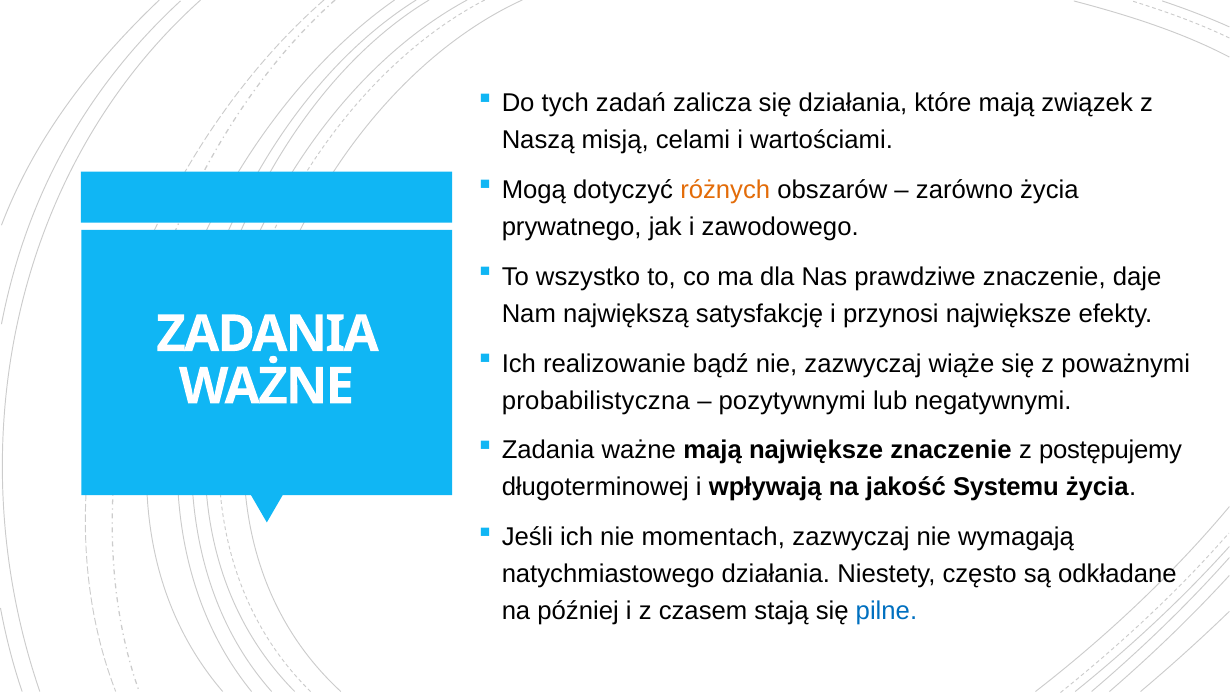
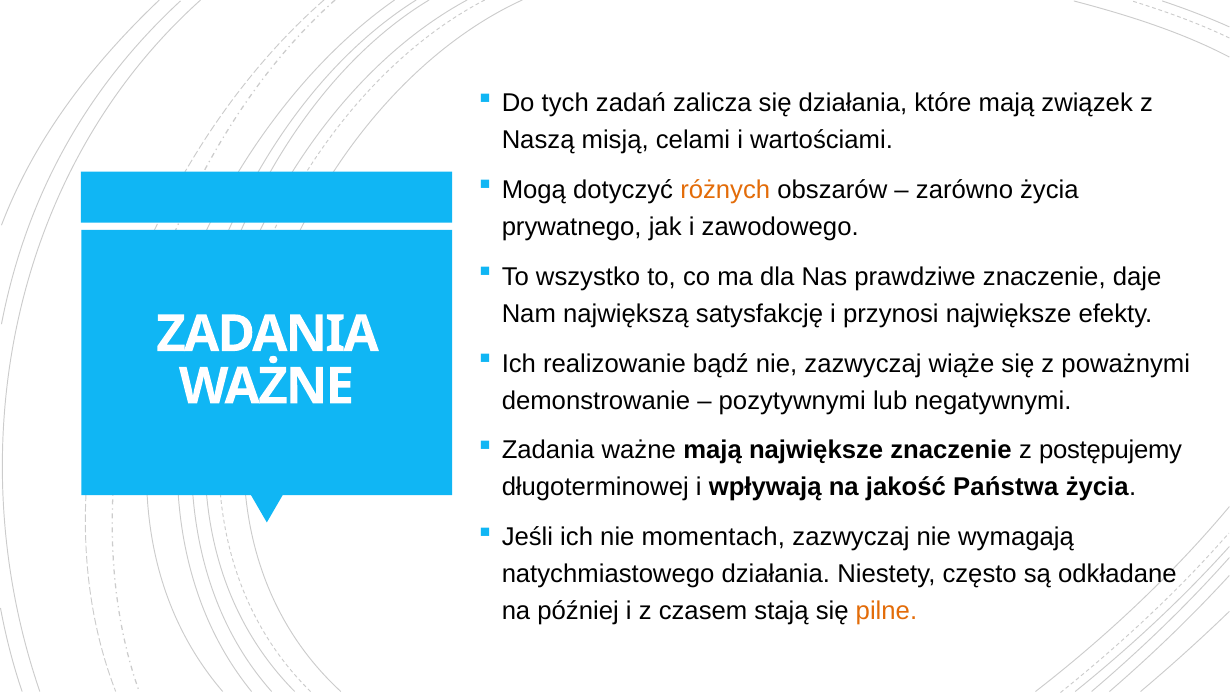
probabilistyczna: probabilistyczna -> demonstrowanie (596, 401)
Systemu: Systemu -> Państwa (1006, 487)
pilne colour: blue -> orange (886, 611)
